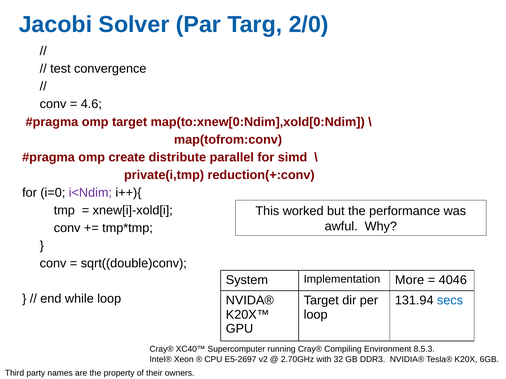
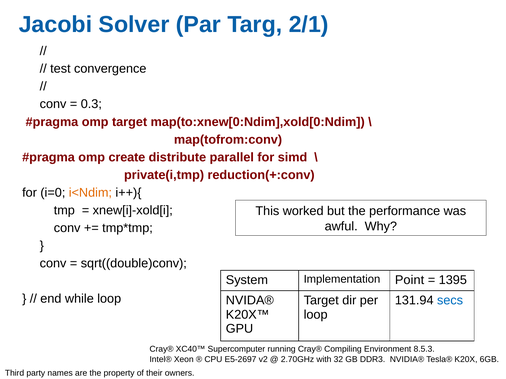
2/0: 2/0 -> 2/1 (309, 25)
4.6: 4.6 -> 0.3 (91, 104)
i<Ndim colour: purple -> orange (90, 193)
More: More -> Point (410, 281)
4046: 4046 -> 1395 (453, 281)
